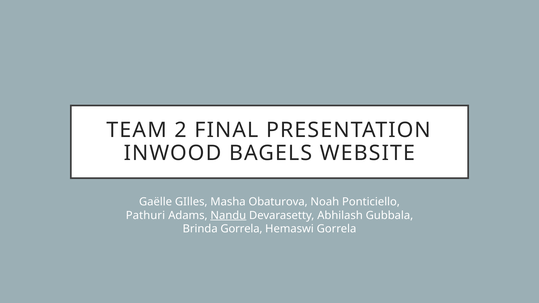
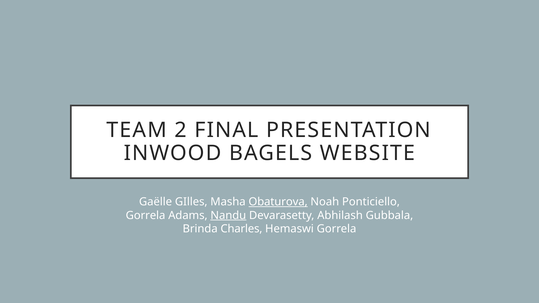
Obaturova underline: none -> present (278, 202)
Pathuri: Pathuri -> Gorrela (146, 215)
Brinda Gorrela: Gorrela -> Charles (241, 229)
